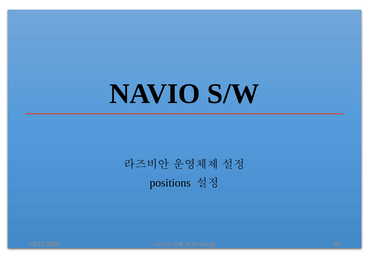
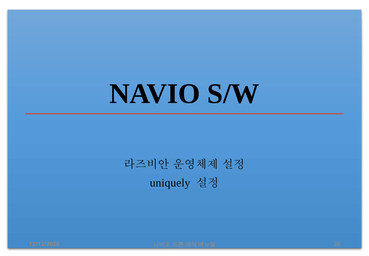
positions: positions -> uniquely (170, 182)
